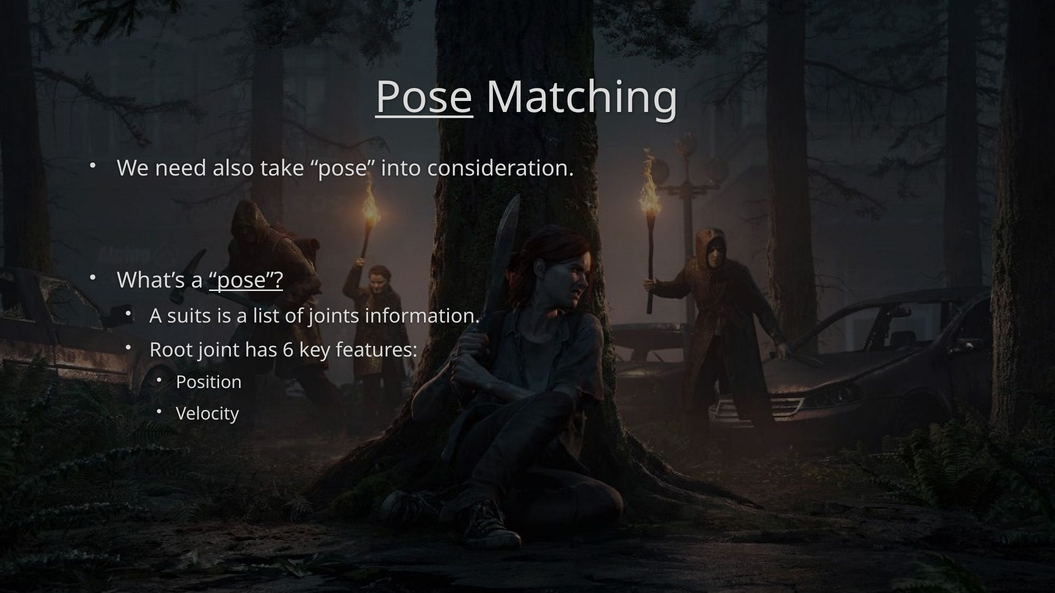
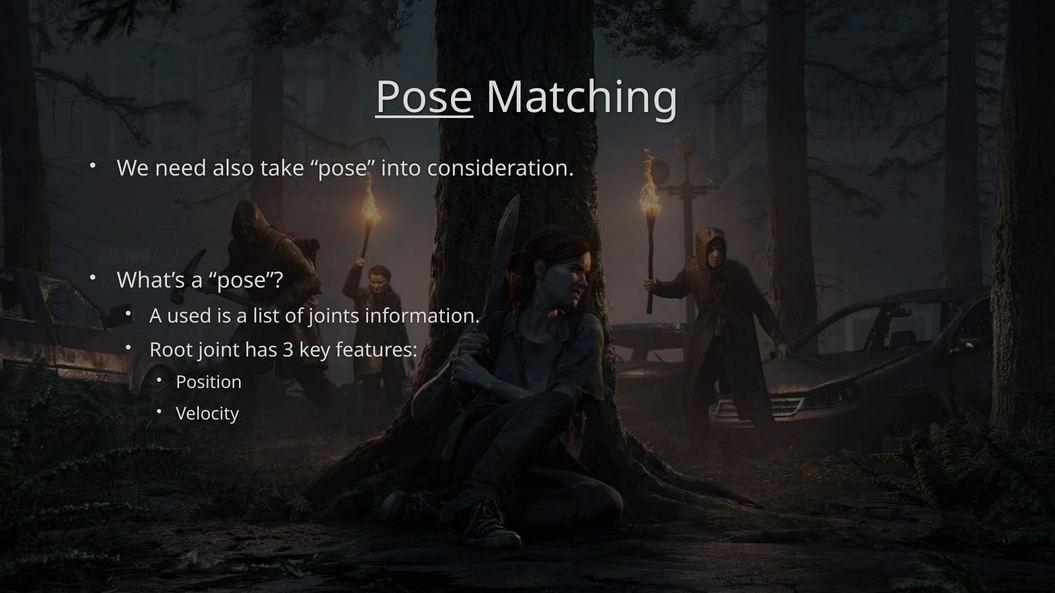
pose underline: present -> none (246, 281)
suits: suits -> used (189, 316)
6: 6 -> 3 (288, 351)
